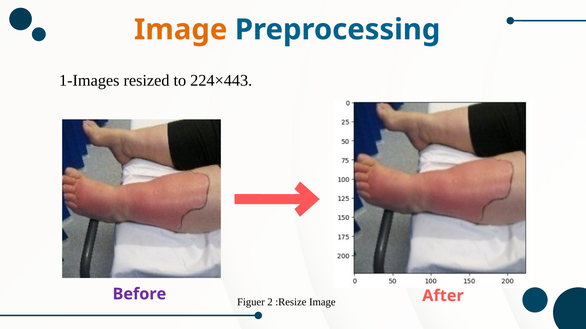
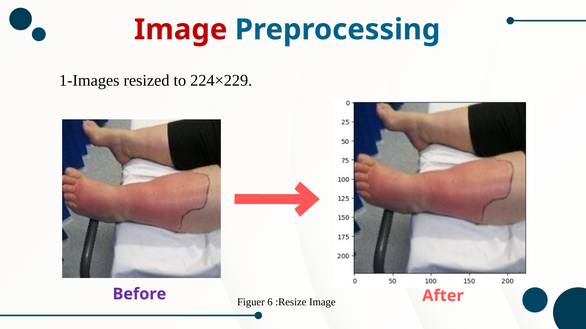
Image colour: orange -> red (181, 30)
224×443: 224×443 -> 224×229 (221, 81)
2: 2 -> 6 (270, 302)
